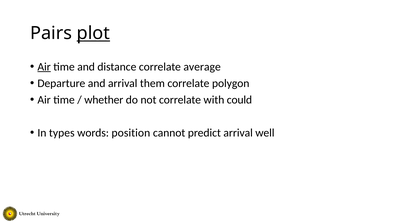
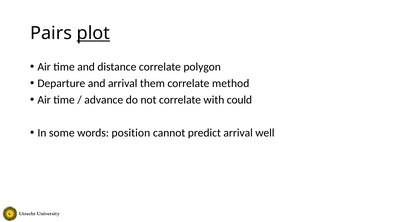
Air underline: present -> none (44, 67)
average: average -> polygon (202, 67)
polygon: polygon -> method (231, 83)
whether: whether -> advance (104, 100)
types: types -> some (62, 133)
